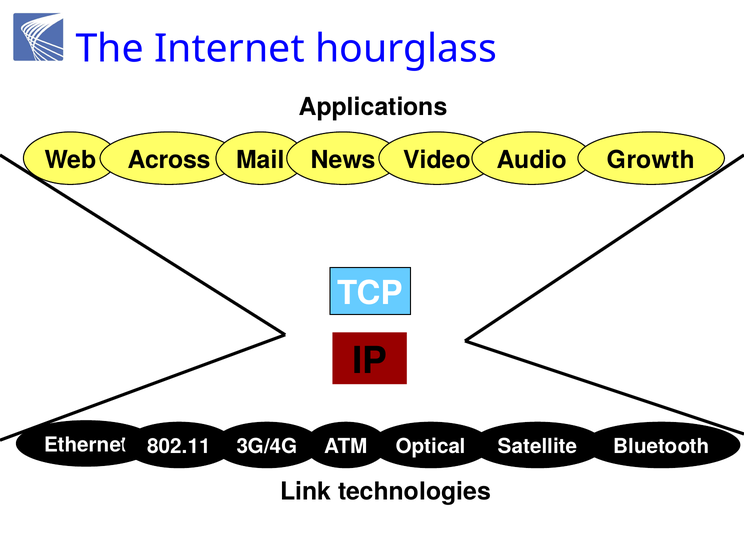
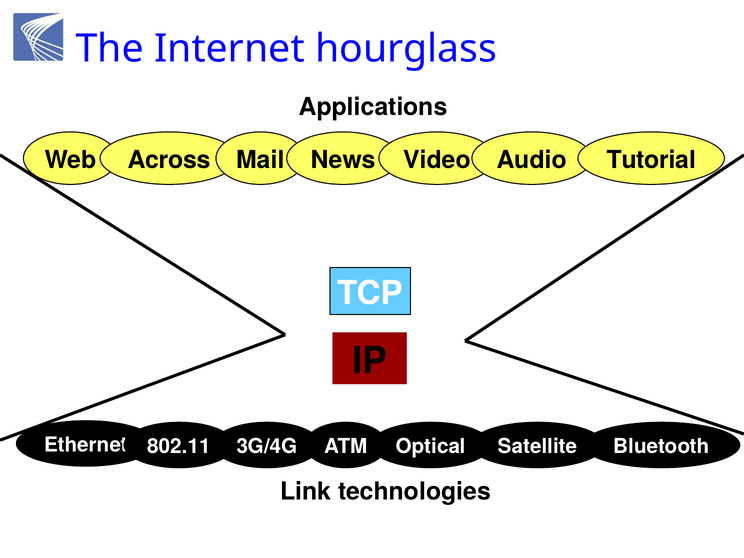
Growth: Growth -> Tutorial (651, 160)
